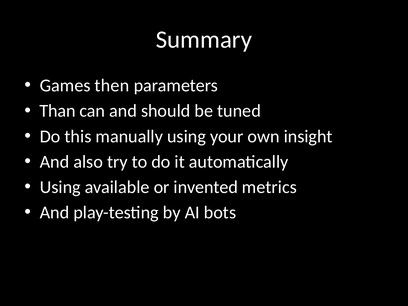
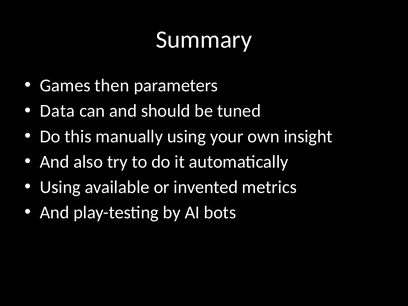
Than: Than -> Data (57, 111)
